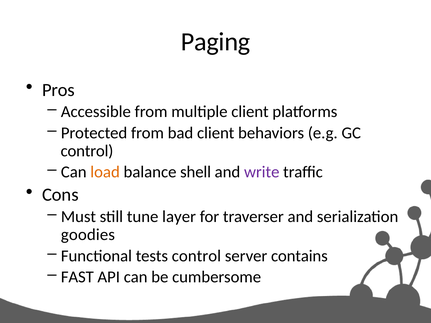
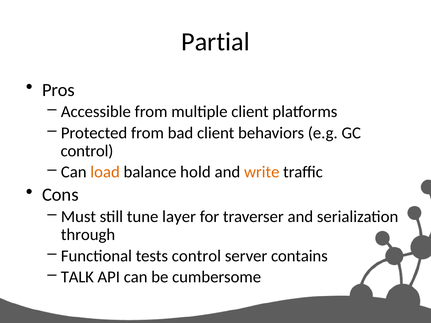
Paging: Paging -> Partial (215, 42)
shell: shell -> hold (195, 172)
write colour: purple -> orange (262, 172)
goodies: goodies -> through (88, 235)
FAST: FAST -> TALK (77, 277)
